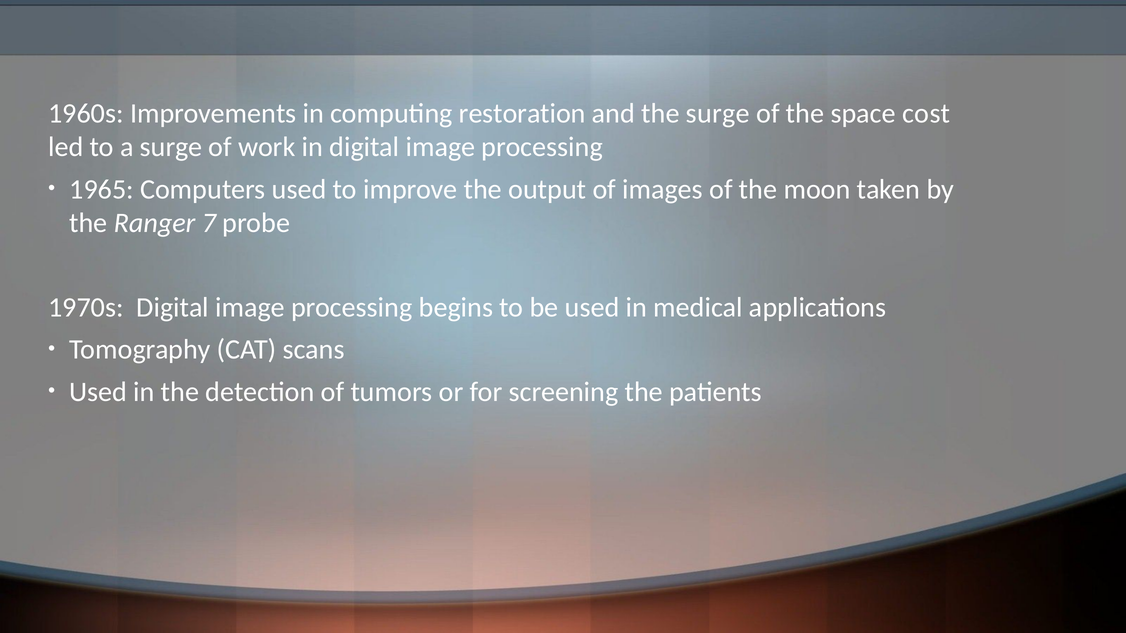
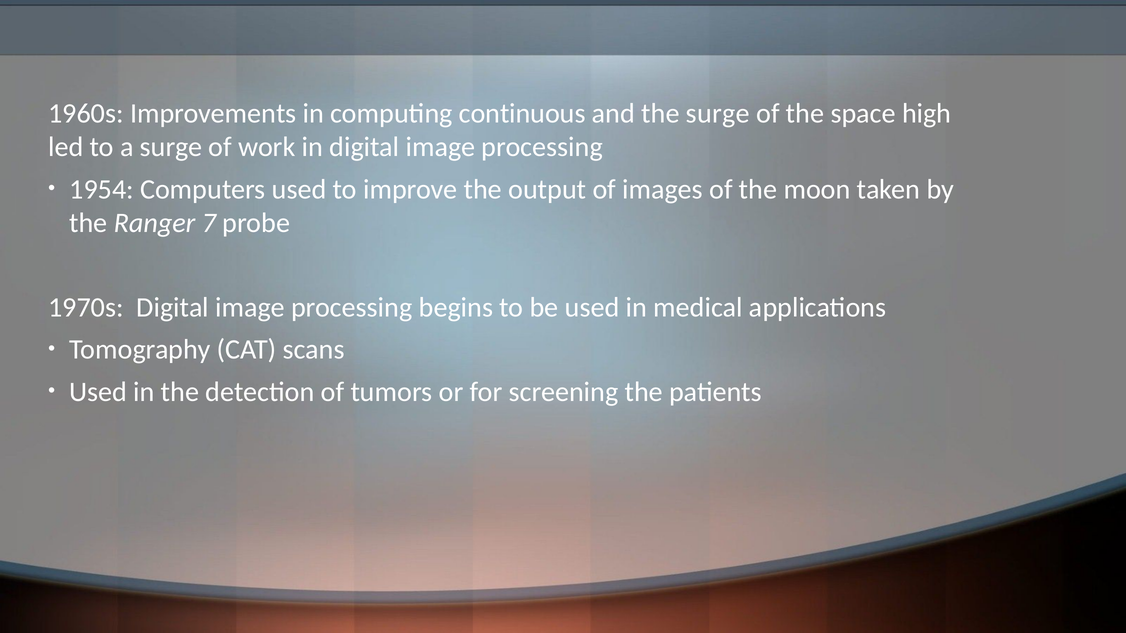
restoration: restoration -> continuous (522, 113)
cost: cost -> high (927, 113)
1965: 1965 -> 1954 (102, 189)
